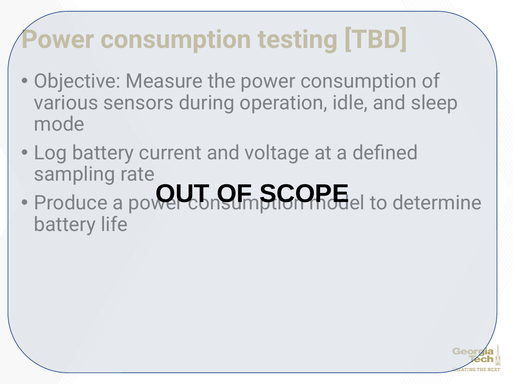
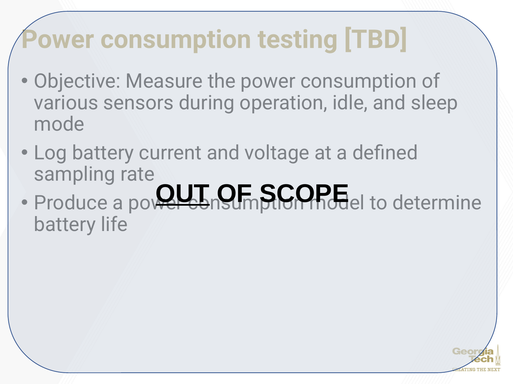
OUT underline: none -> present (183, 194)
